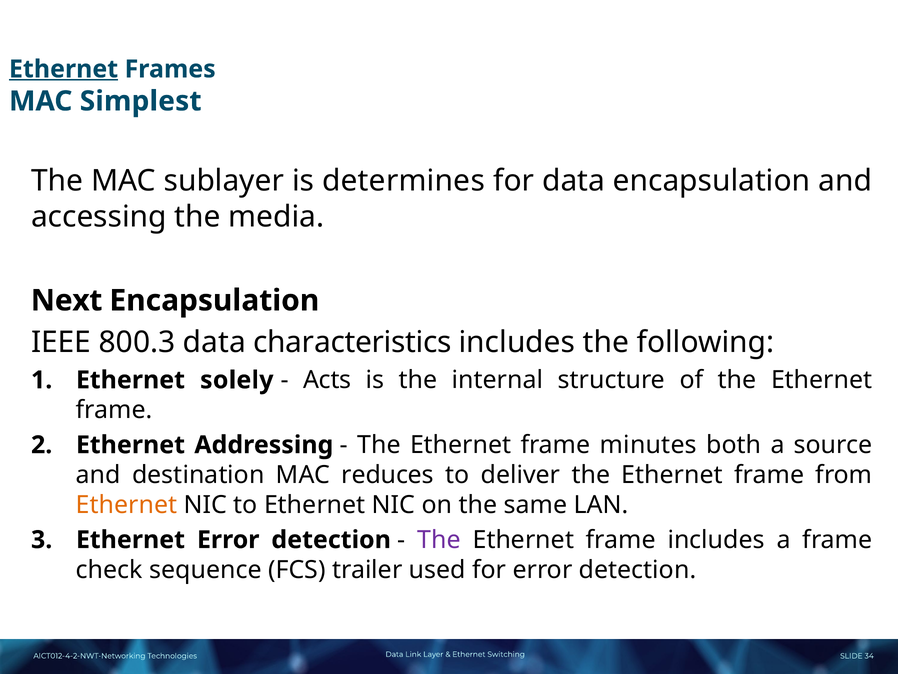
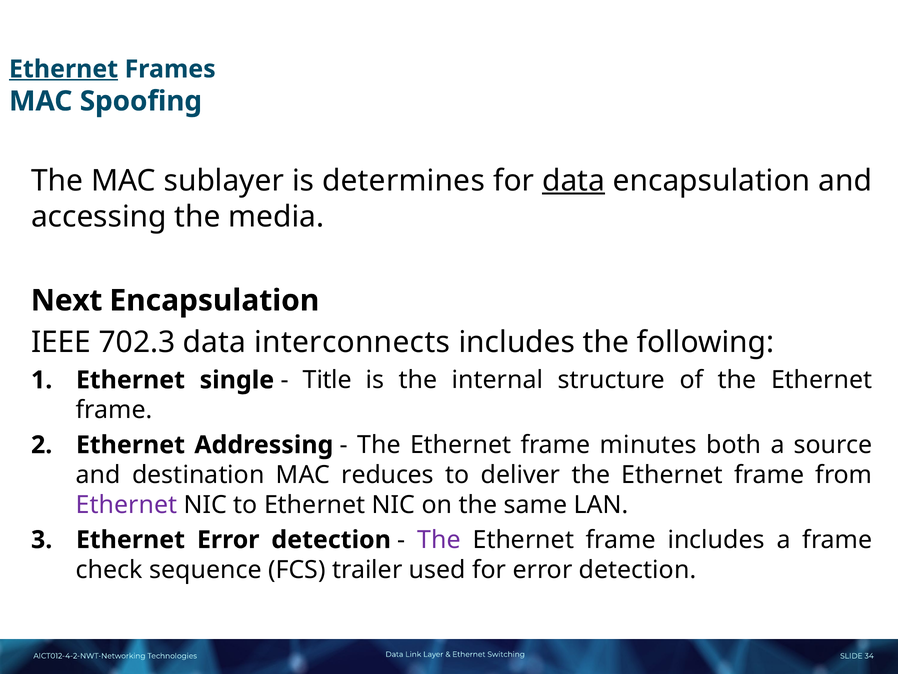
Simplest: Simplest -> Spoofing (141, 101)
data underline: none -> present (573, 181)
800.3: 800.3 -> 702.3 (137, 342)
characteristics: characteristics -> interconnects (352, 342)
solely: solely -> single (237, 380)
Acts: Acts -> Title (327, 380)
Ethernet colour: orange -> purple (127, 505)
